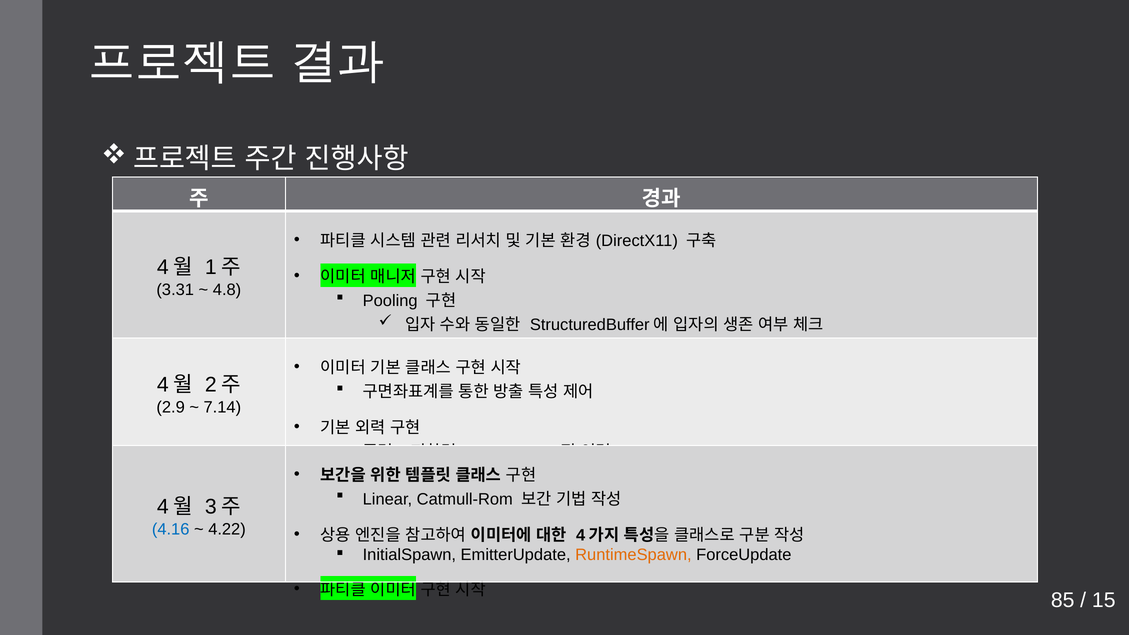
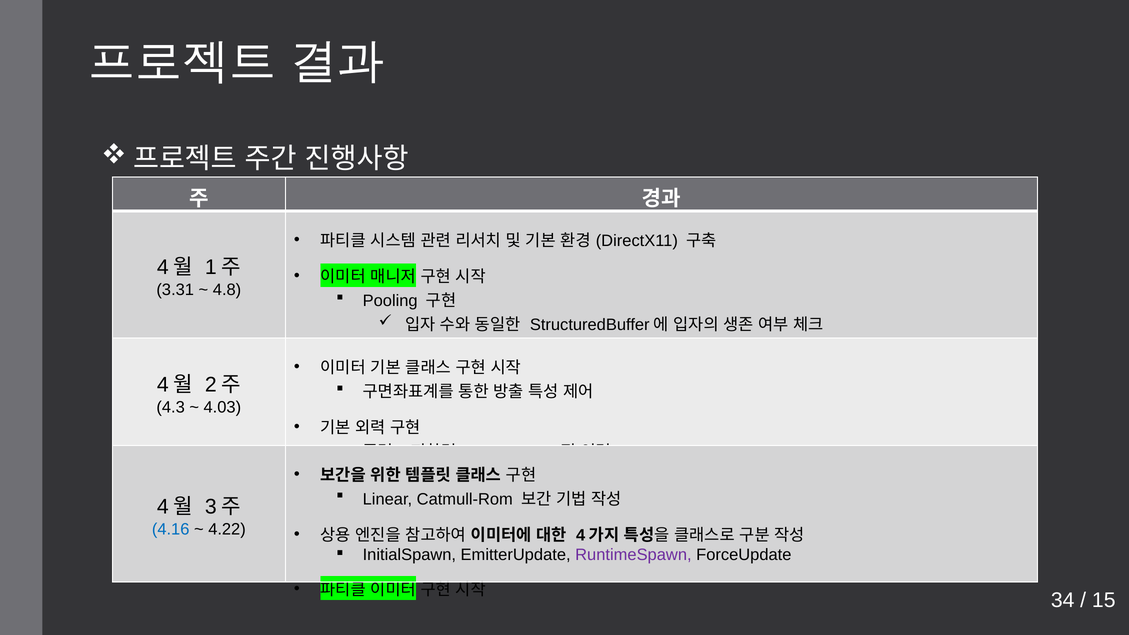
2.9: 2.9 -> 4.3 (171, 407)
7.14: 7.14 -> 4.03 (222, 407)
RuntimeSpawn colour: orange -> purple (633, 555)
85: 85 -> 34 (1063, 600)
